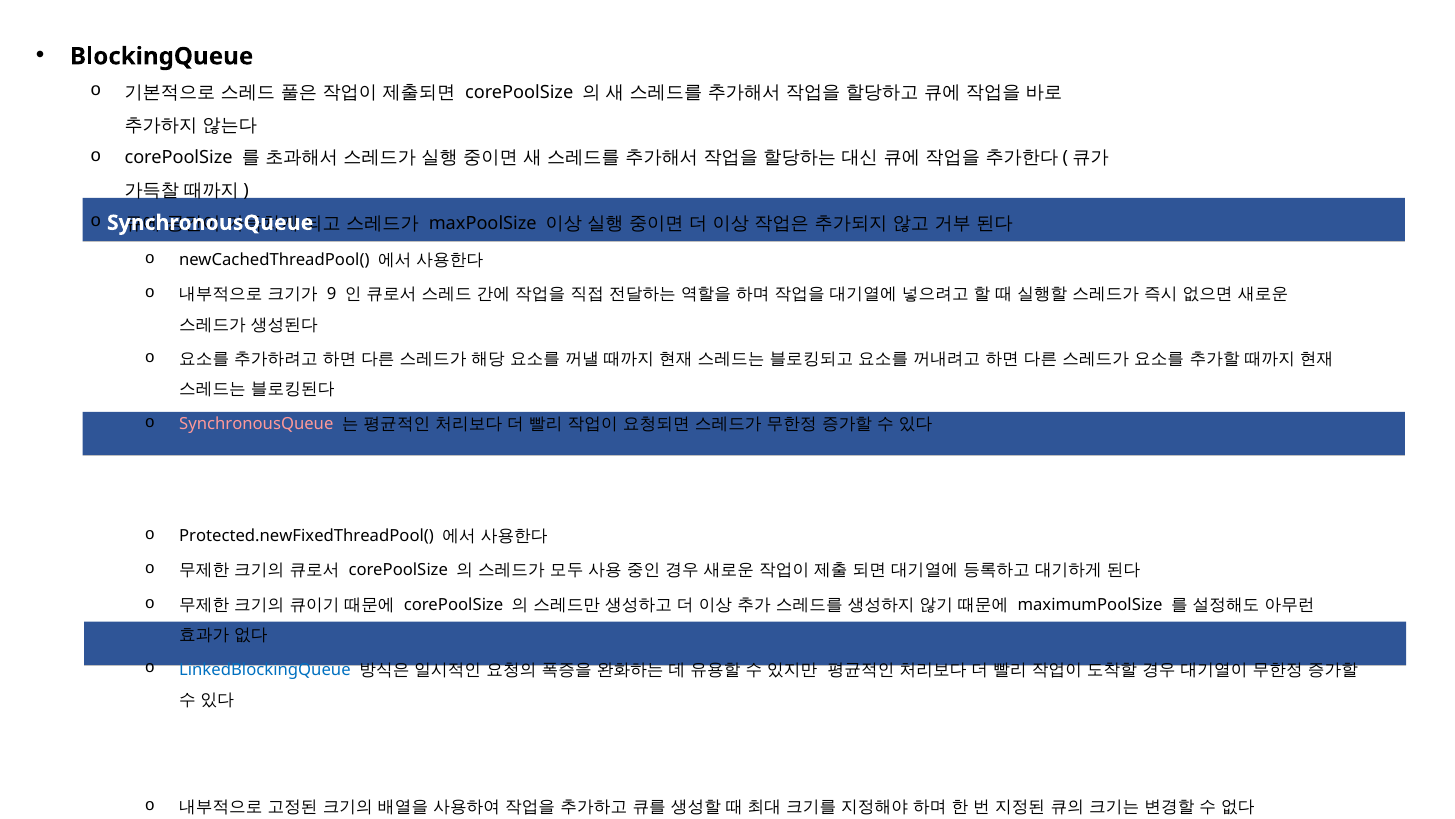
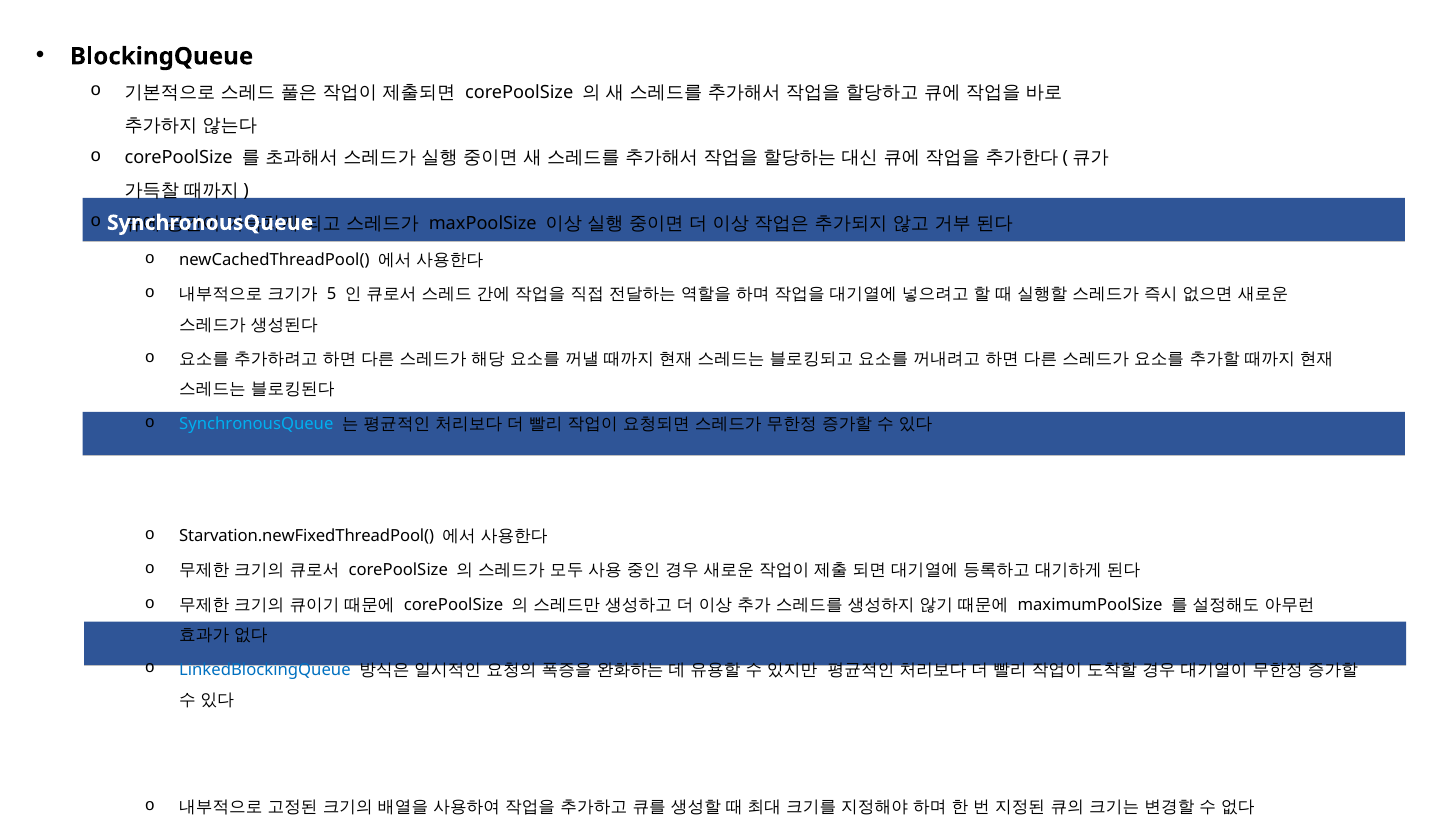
9: 9 -> 5 (332, 294)
SynchronousQueue colour: pink -> light blue (256, 423)
Protected.newFixedThreadPool(: Protected.newFixedThreadPool( -> Starvation.newFixedThreadPool( (307, 535)
